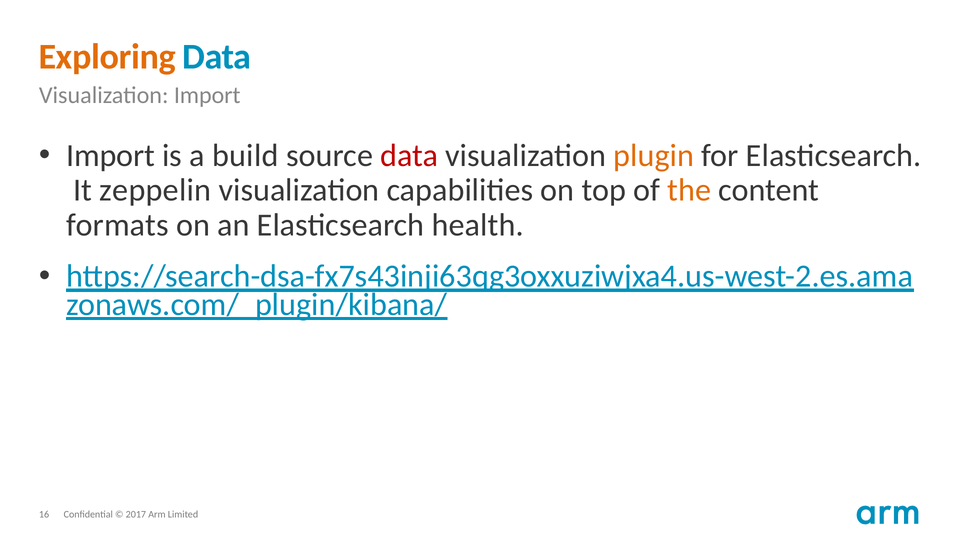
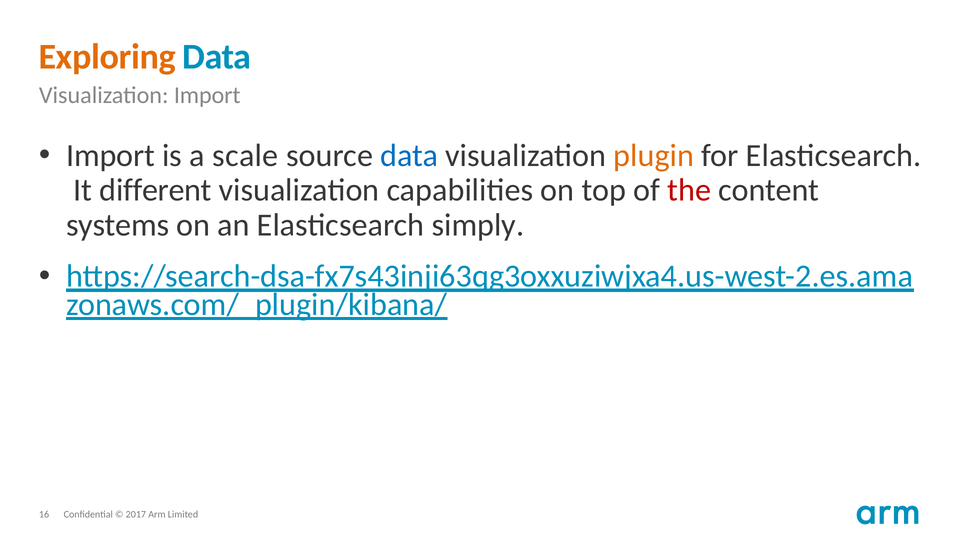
build: build -> scale (245, 155)
data colour: red -> blue (409, 155)
zeppelin: zeppelin -> different (156, 190)
the colour: orange -> red (689, 190)
formats: formats -> systems (118, 225)
health: health -> simply (478, 225)
